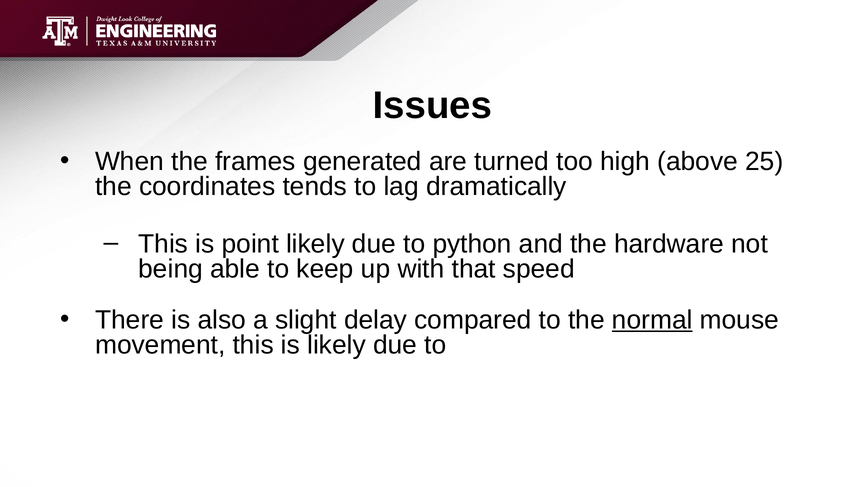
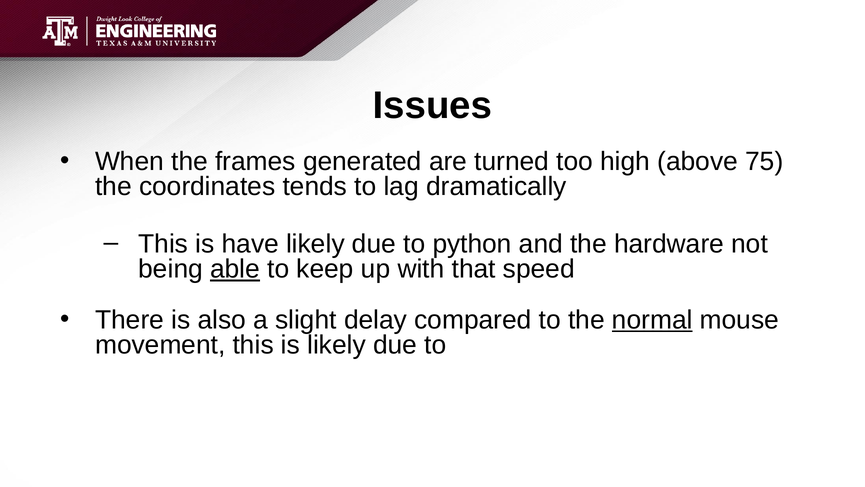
25: 25 -> 75 (764, 161)
point: point -> have (250, 244)
able underline: none -> present (235, 269)
